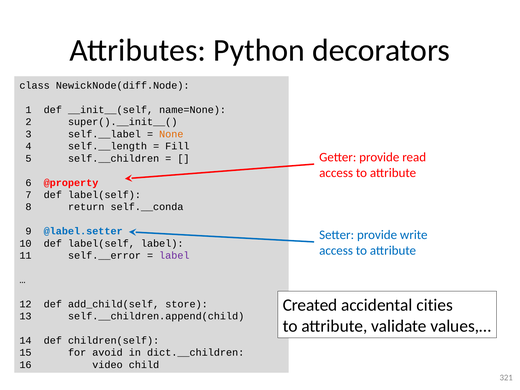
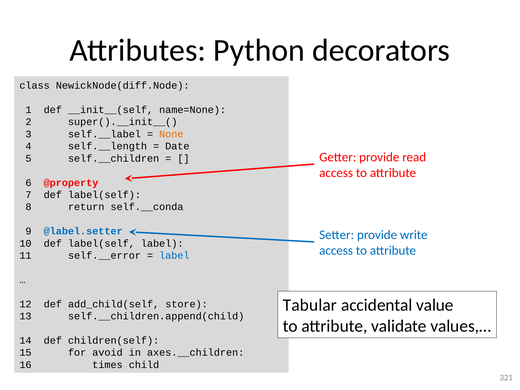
Fill: Fill -> Date (177, 146)
label colour: purple -> blue (174, 256)
Created: Created -> Tabular (310, 305)
cities: cities -> value (435, 305)
dict.__children: dict.__children -> axes.__children (196, 353)
video: video -> times (108, 365)
